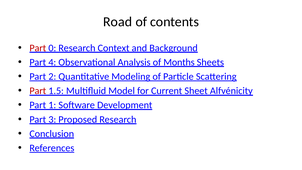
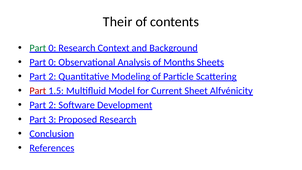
Road: Road -> Their (118, 22)
Part colour: red -> green (38, 48)
4: 4 -> 0 (52, 62)
1: 1 -> 2 (52, 105)
